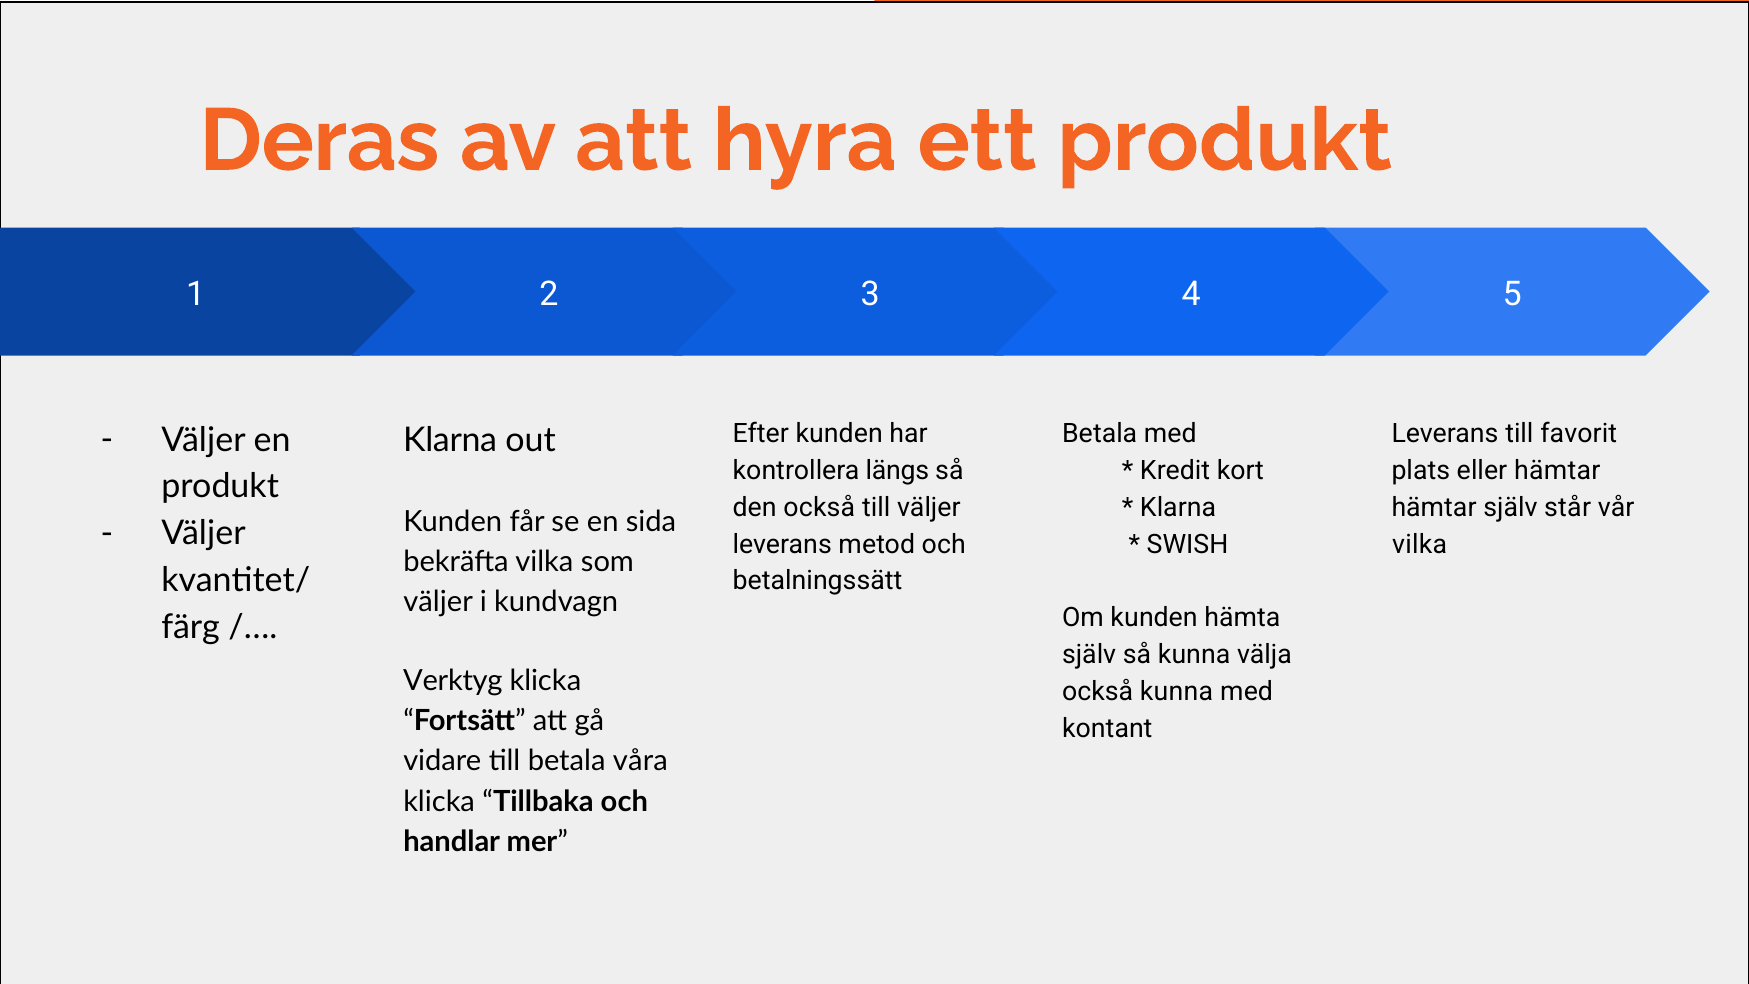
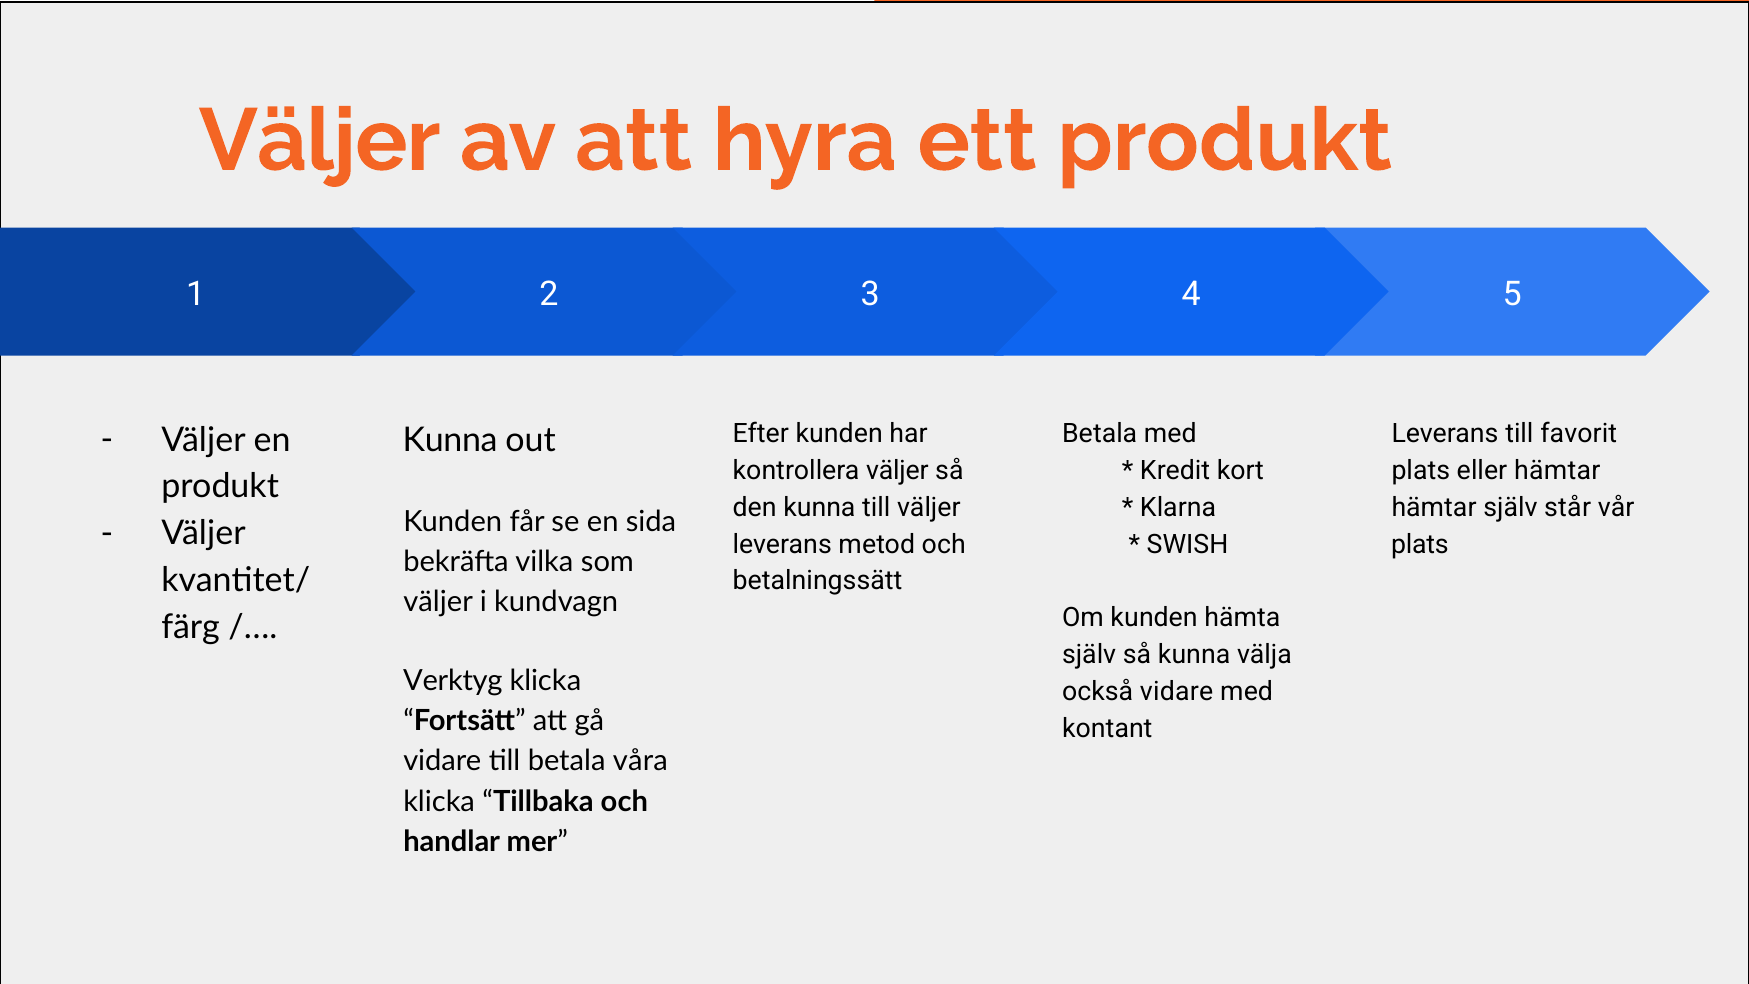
Deras: Deras -> Väljer (320, 141)
Klarna: Klarna -> Kunna (450, 440)
kontrollera längs: längs -> väljer (897, 470)
den också: också -> kunna (819, 507)
vilka: vilka -> plats (1420, 544)
också kunna: kunna -> vidare (1177, 691)
